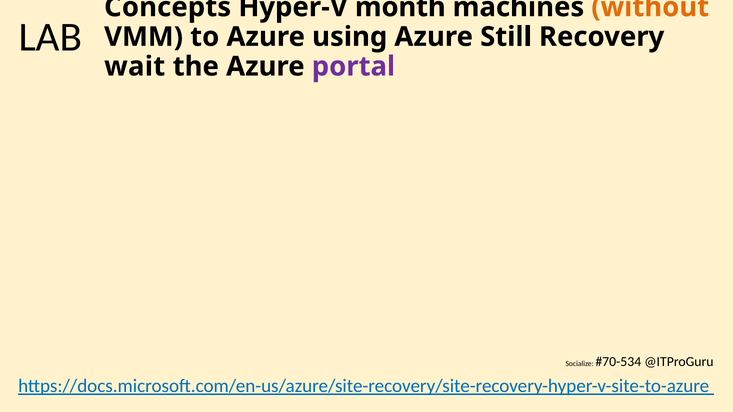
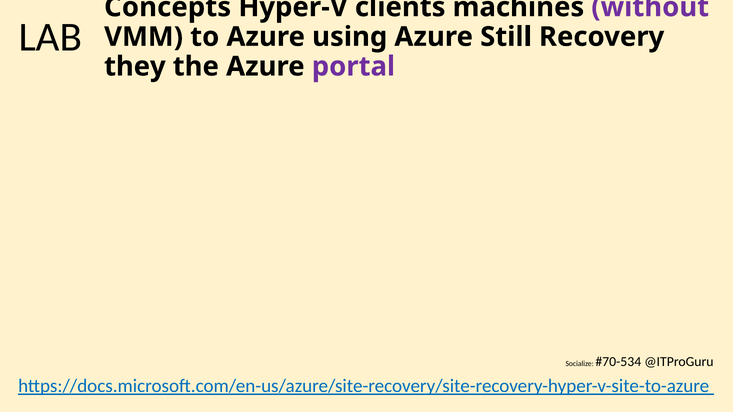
month: month -> clients (400, 7)
without colour: orange -> purple (650, 7)
wait: wait -> they (135, 67)
